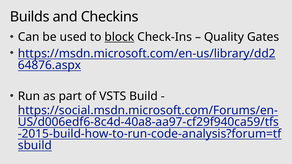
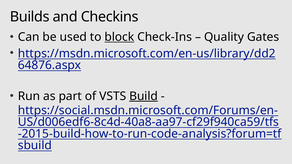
Build underline: none -> present (144, 96)
